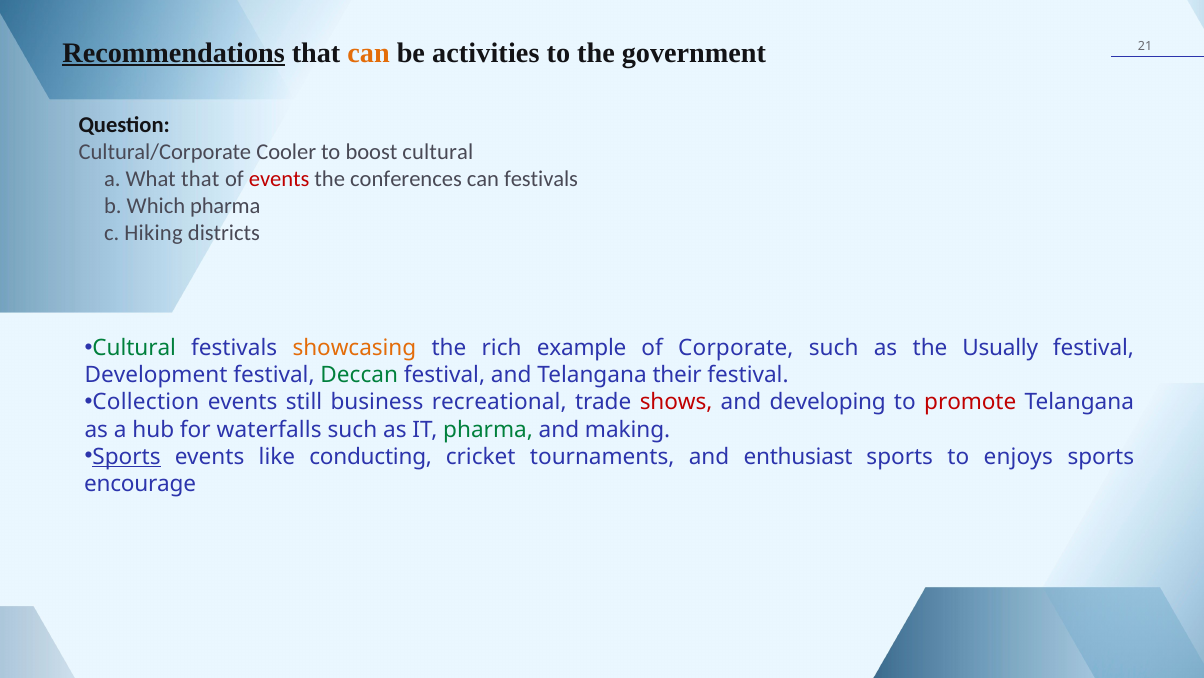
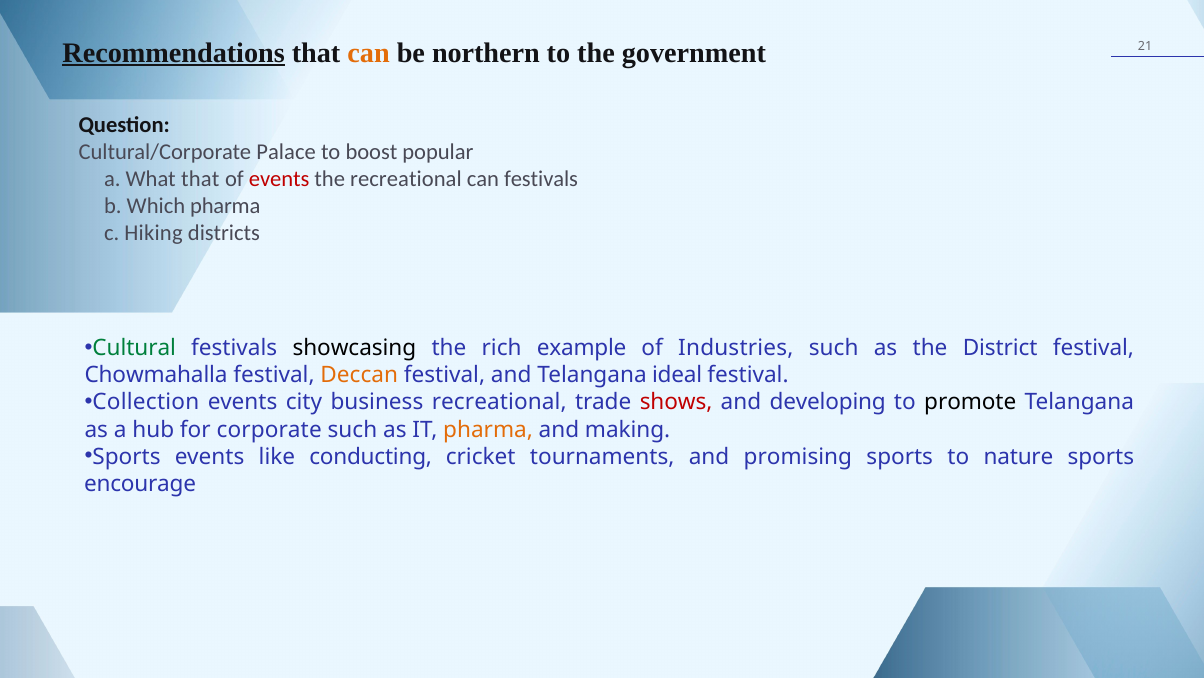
activities: activities -> northern (486, 53)
Cooler: Cooler -> Palace (286, 152)
boost cultural: cultural -> popular (438, 152)
the conferences: conferences -> recreational (406, 179)
showcasing colour: orange -> black (354, 348)
Corporate: Corporate -> Industries (736, 348)
Usually: Usually -> District (1000, 348)
Development: Development -> Chowmahalla (156, 375)
Deccan colour: green -> orange (359, 375)
their: their -> ideal (677, 375)
still: still -> city (304, 402)
promote colour: red -> black (970, 402)
waterfalls: waterfalls -> corporate (269, 429)
pharma colour: green -> orange (488, 429)
Sports underline: present -> none (127, 456)
enthusiast: enthusiast -> promising (798, 456)
enjoys: enjoys -> nature (1018, 456)
